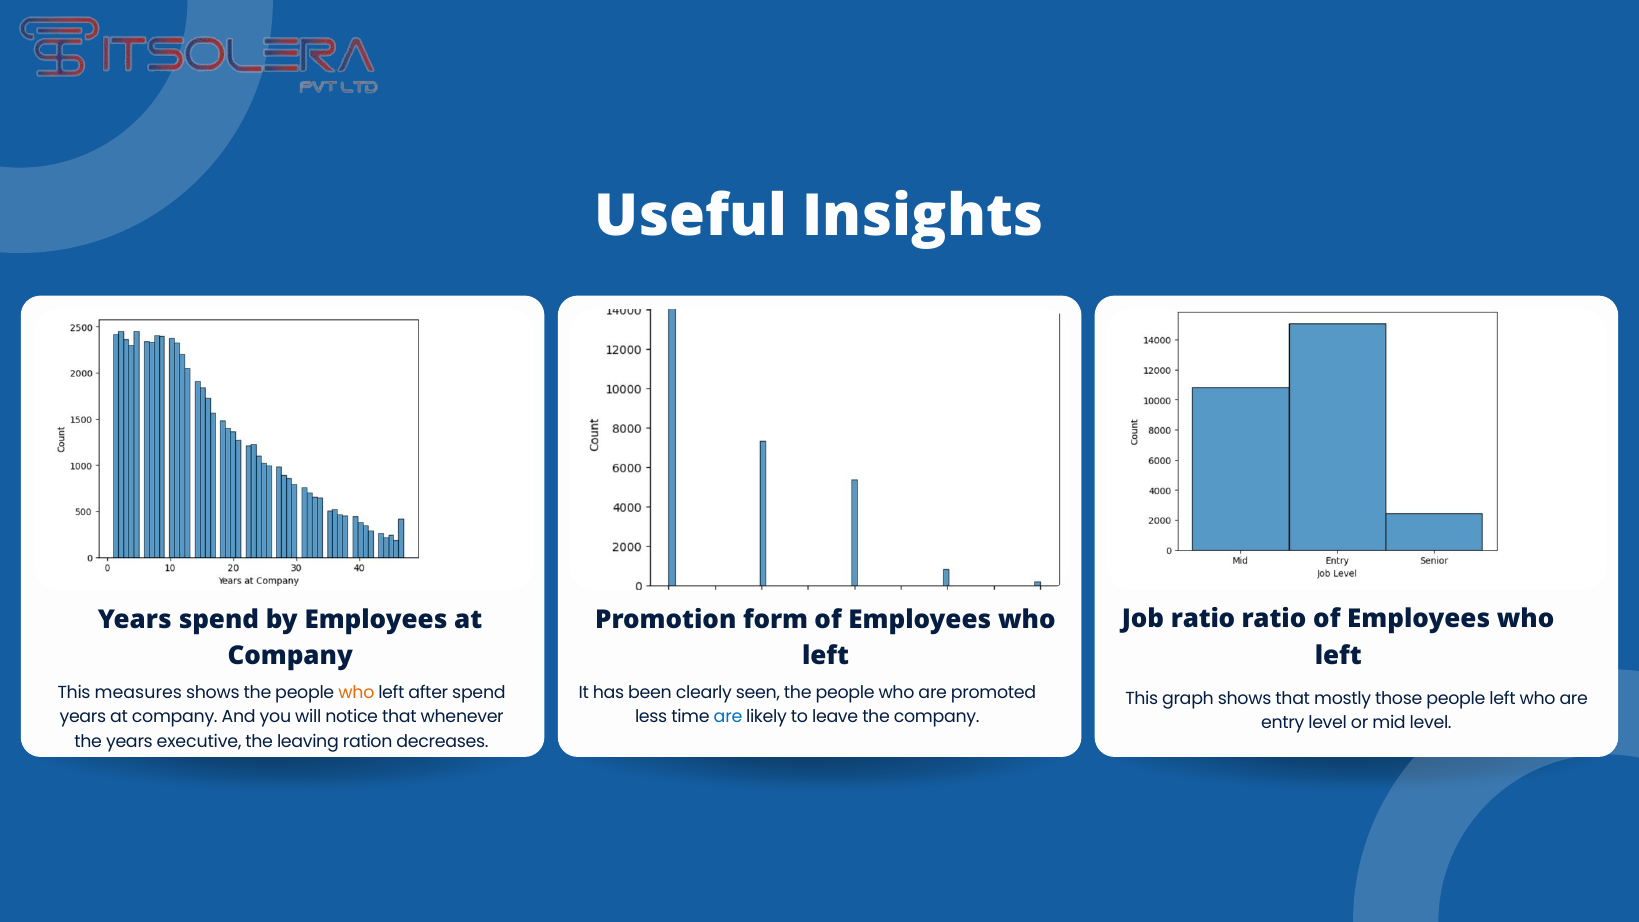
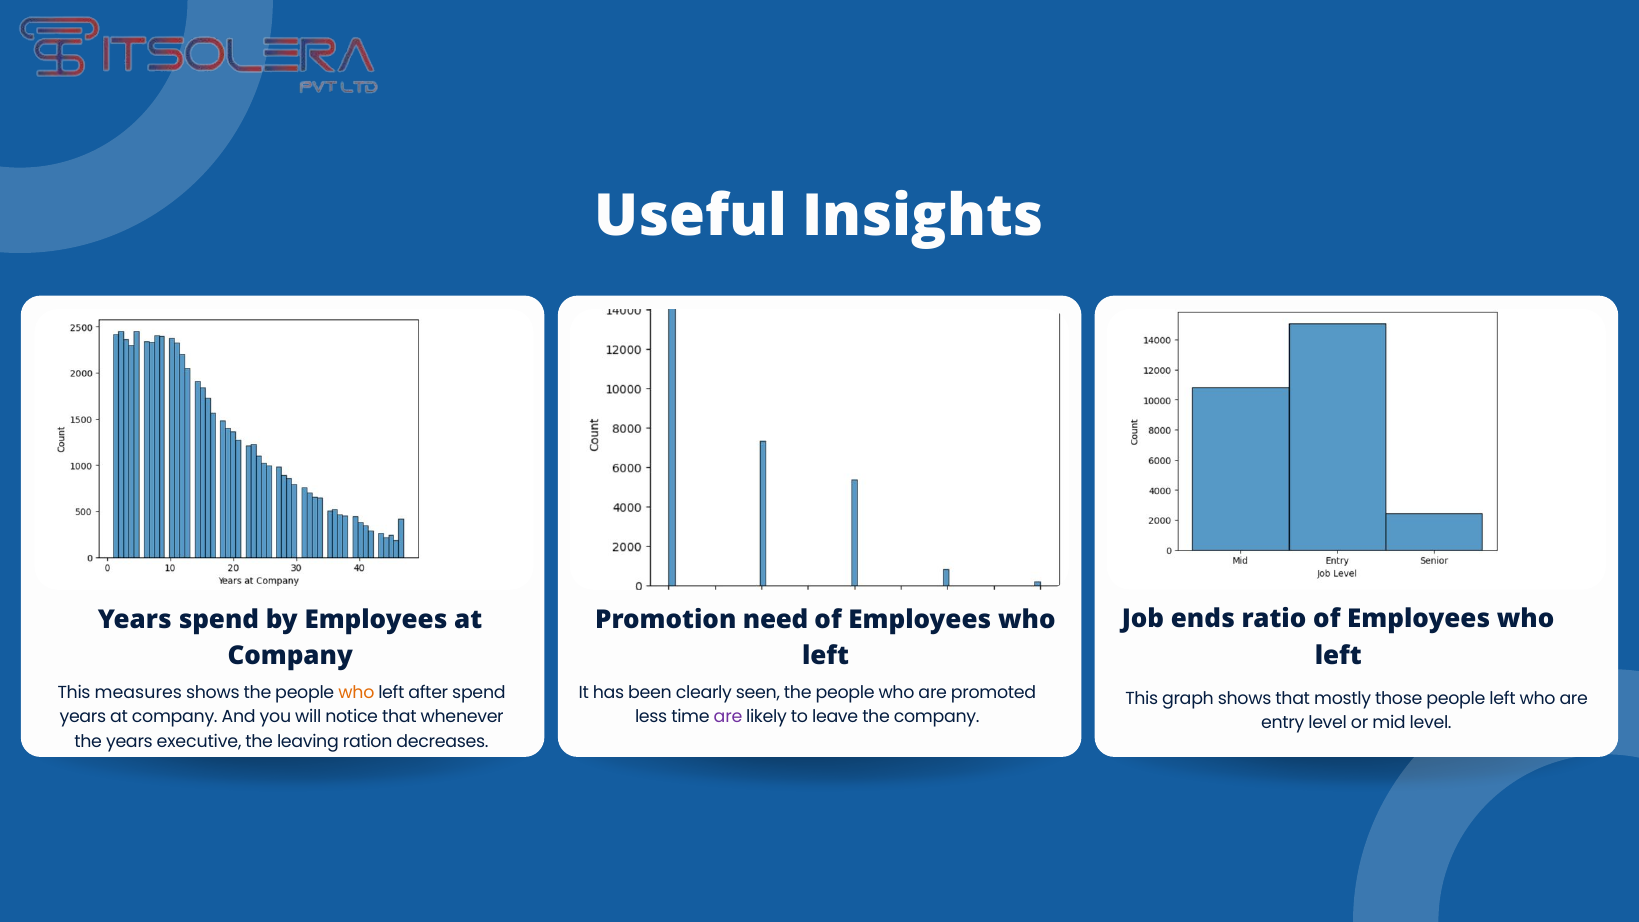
Job ratio: ratio -> ends (1203, 619)
form: form -> need (776, 619)
are colour: blue -> purple (728, 717)
